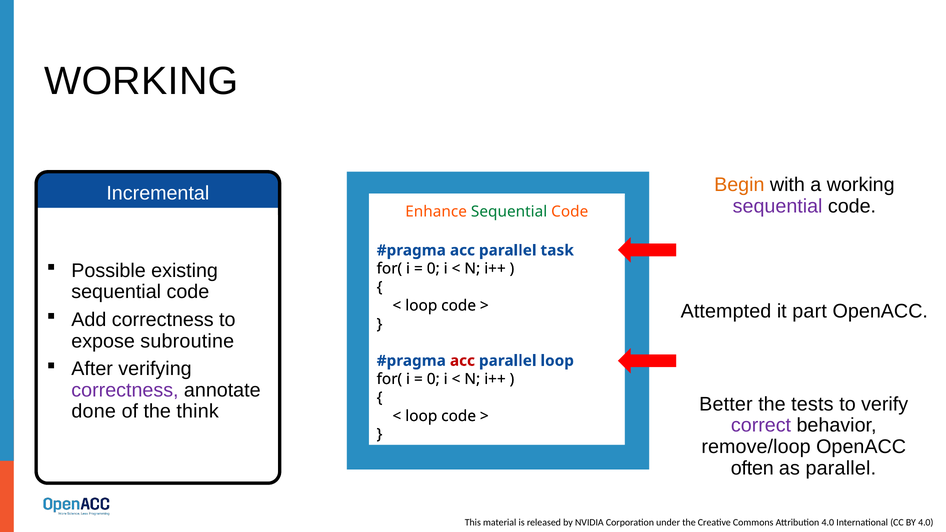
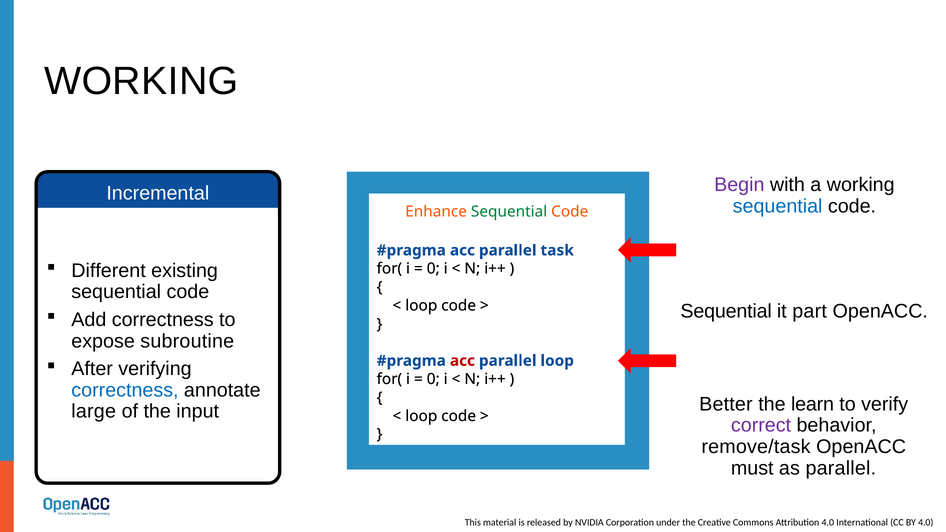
Begin colour: orange -> purple (739, 185)
sequential colour: purple -> blue (778, 206)
Possible: Possible -> Different (109, 271)
Attempted: Attempted -> Sequential (726, 311)
correctness colour: purple -> blue (125, 390)
tests: tests -> learn (813, 404)
done: done -> large (94, 412)
think: think -> input (198, 412)
remove/loop: remove/loop -> remove/task (756, 447)
often: often -> must (752, 468)
